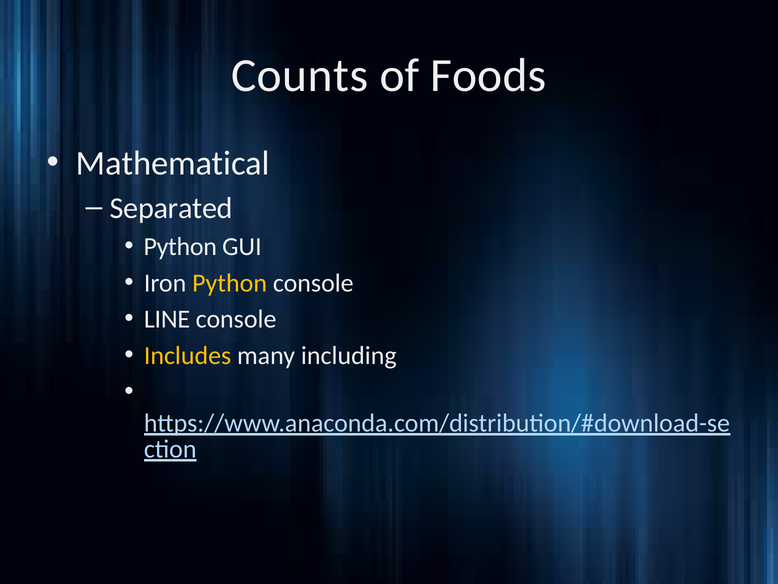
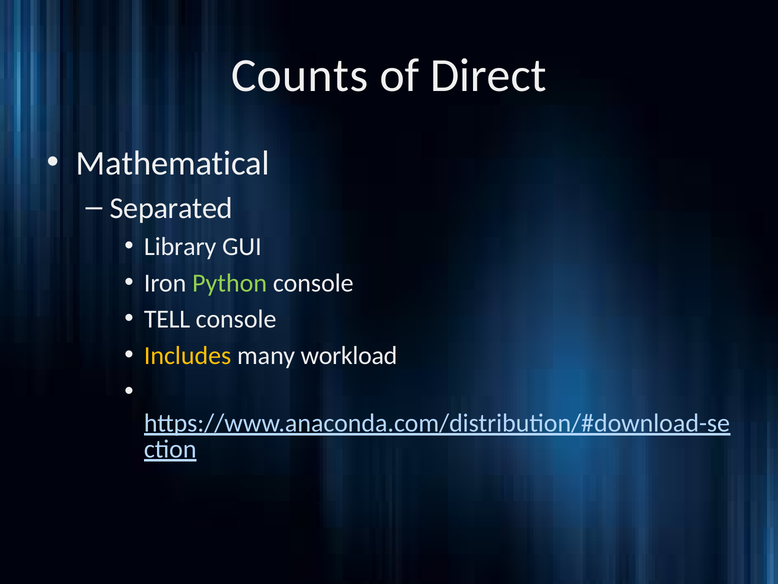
Foods: Foods -> Direct (488, 75)
Python: Python -> Library (180, 246)
Python colour: yellow -> light green (230, 283)
LINE: LINE -> TELL (167, 319)
including: including -> workload (349, 355)
